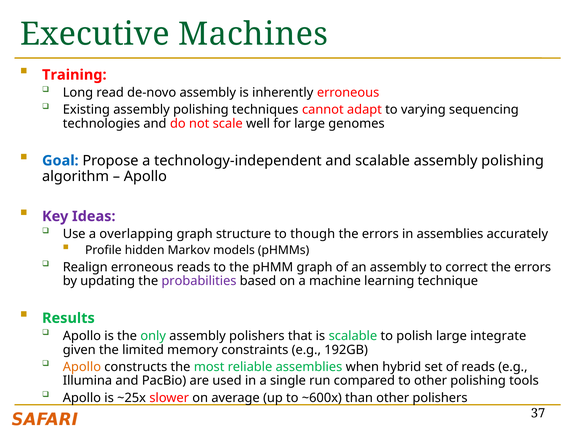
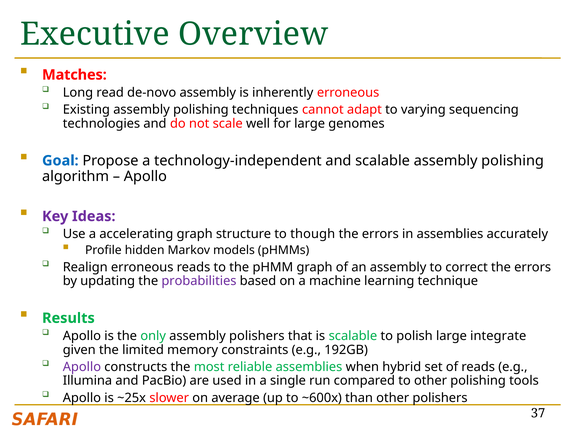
Machines: Machines -> Overview (253, 34)
Training: Training -> Matches (74, 75)
overlapping: overlapping -> accelerating (136, 234)
Apollo colour: orange -> purple (82, 367)
